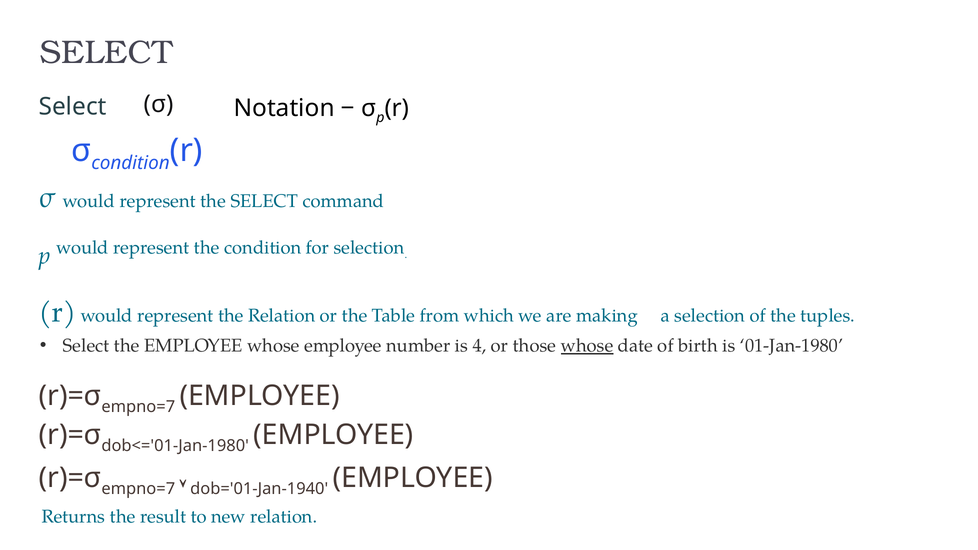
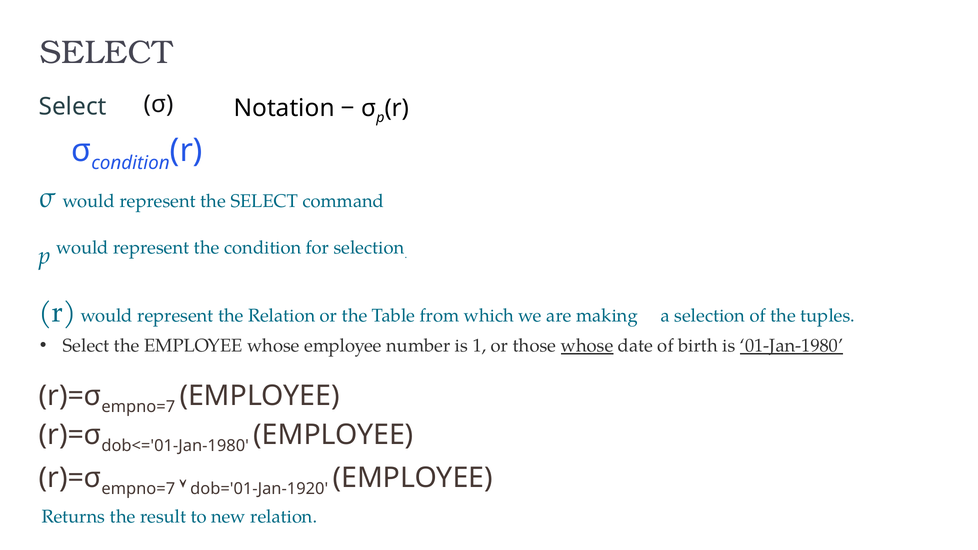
4: 4 -> 1 (479, 346)
01-Jan-1980 underline: none -> present (792, 346)
dob='01-Jan-1940: dob='01-Jan-1940 -> dob='01-Jan-1920 (259, 489)
